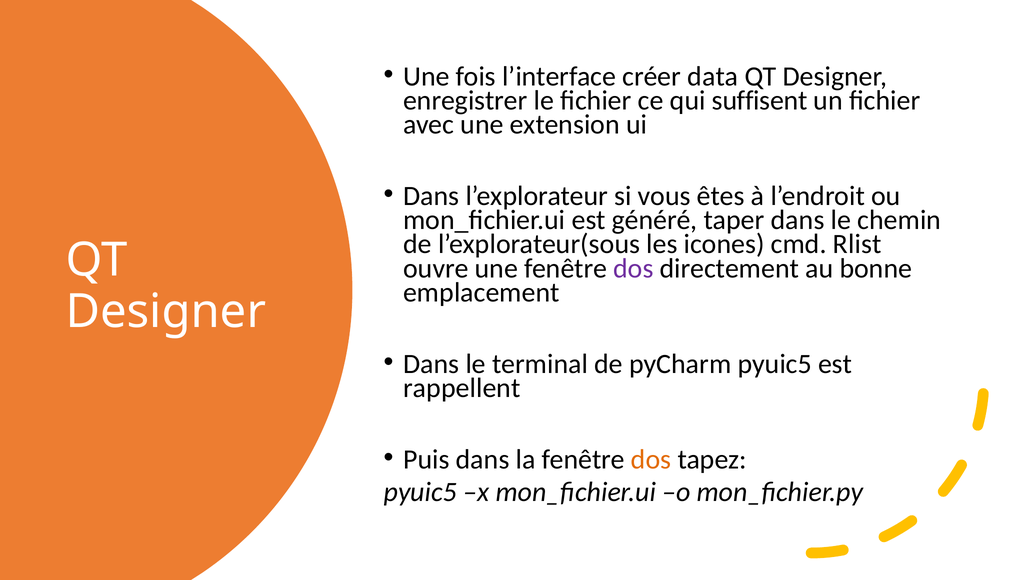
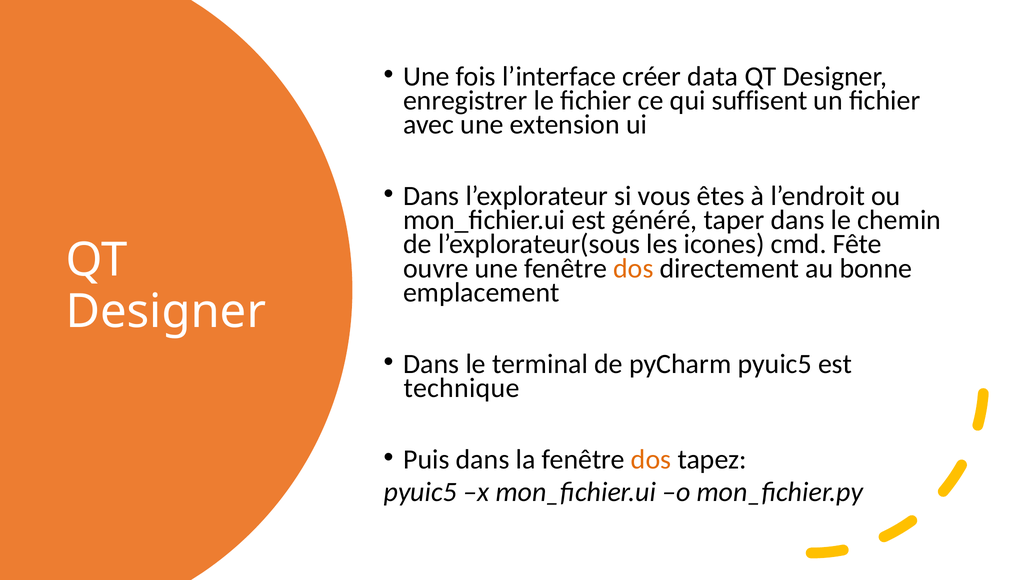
Rlist: Rlist -> Fête (857, 244)
dos colour: purple -> orange (633, 268)
rappellent: rappellent -> technique (462, 388)
